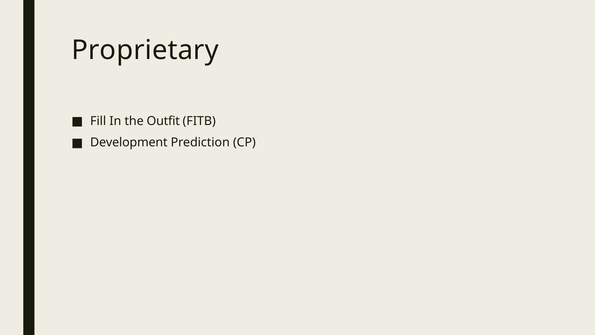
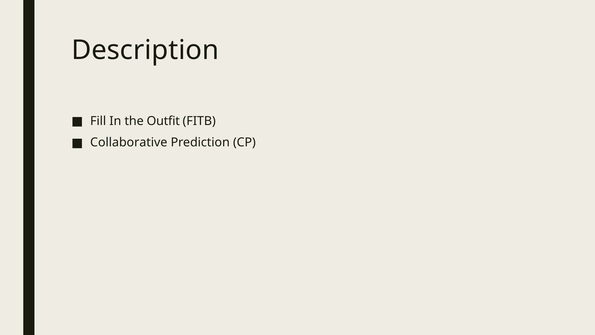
Proprietary: Proprietary -> Description (145, 50)
Development: Development -> Collaborative (129, 142)
